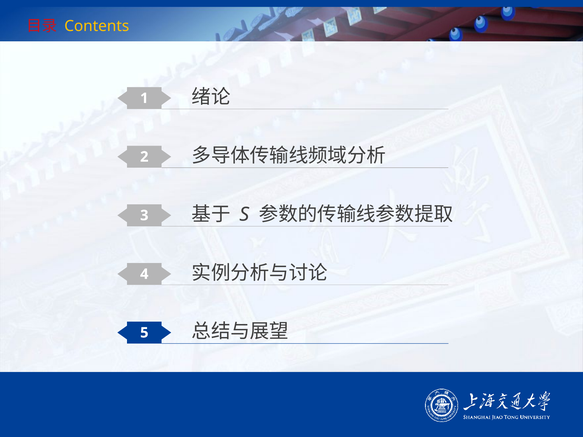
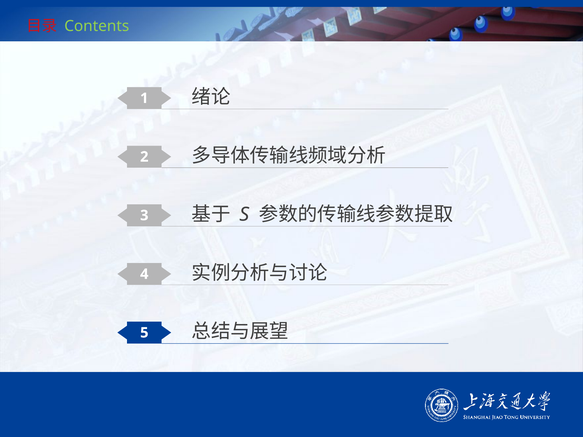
Contents colour: yellow -> light green (97, 26)
